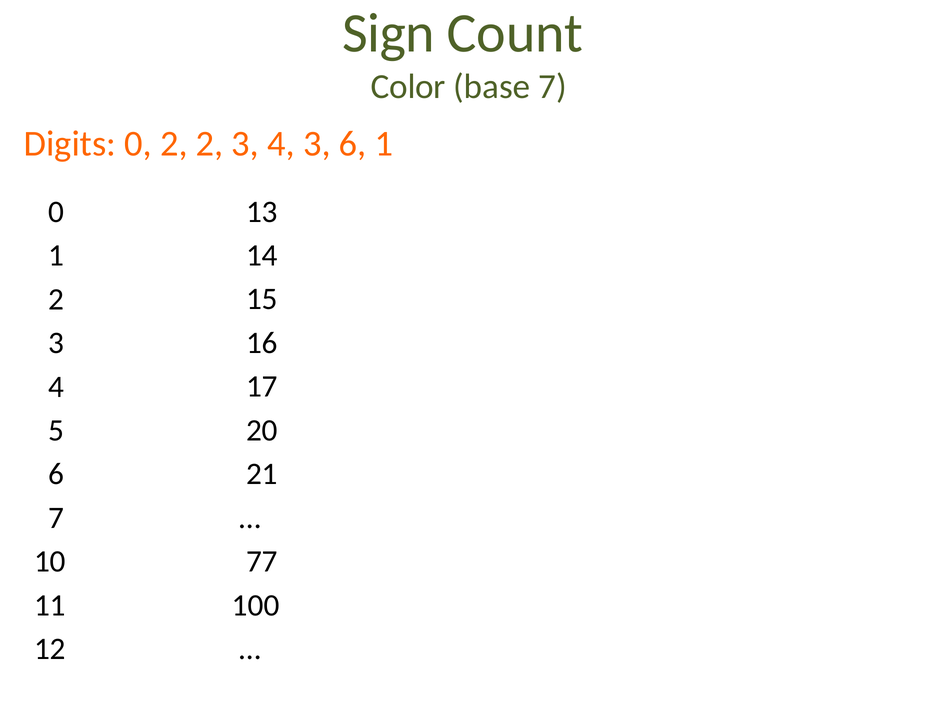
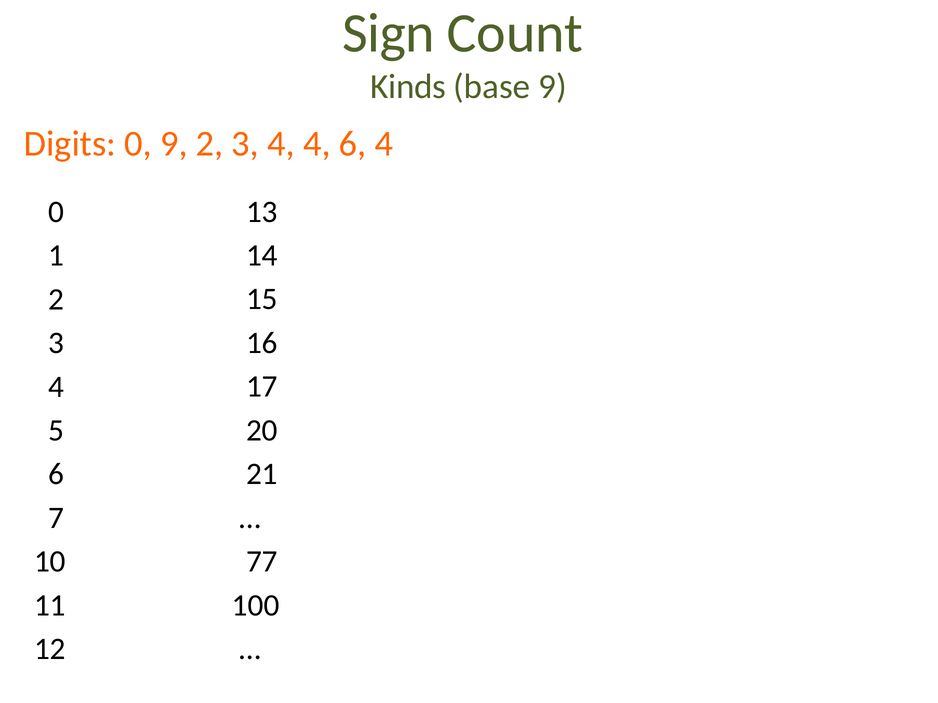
Color: Color -> Kinds (408, 87)
base 7: 7 -> 9 (553, 87)
0 2: 2 -> 9 (174, 144)
4 3: 3 -> 4 (317, 144)
6 1: 1 -> 4 (384, 144)
